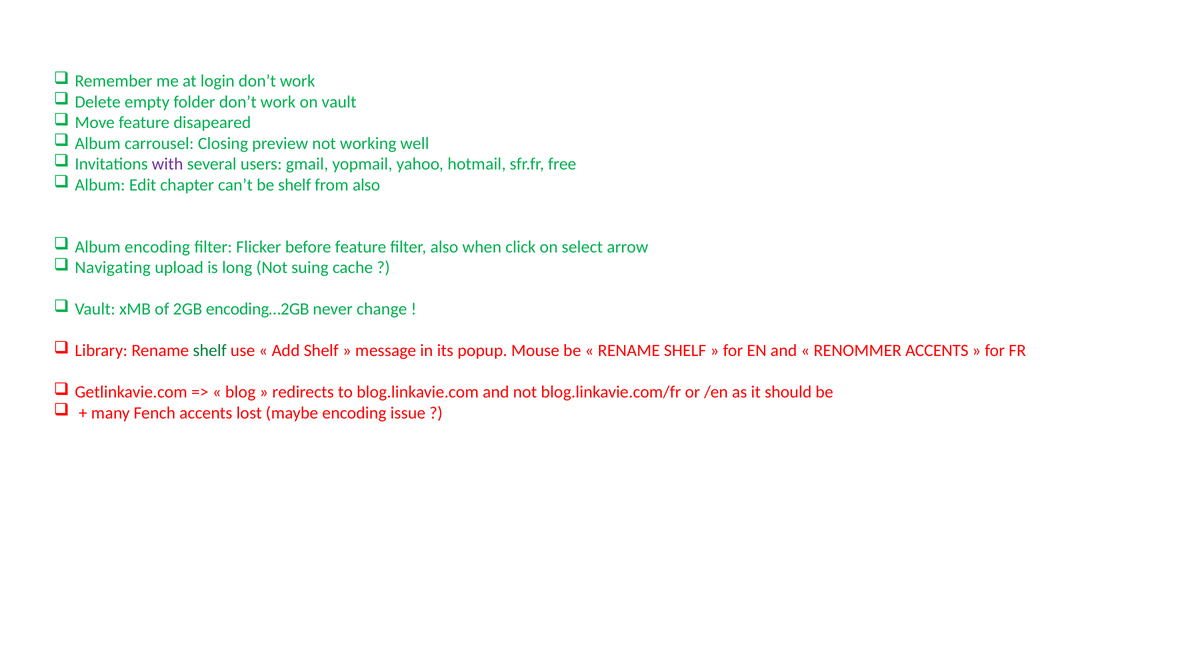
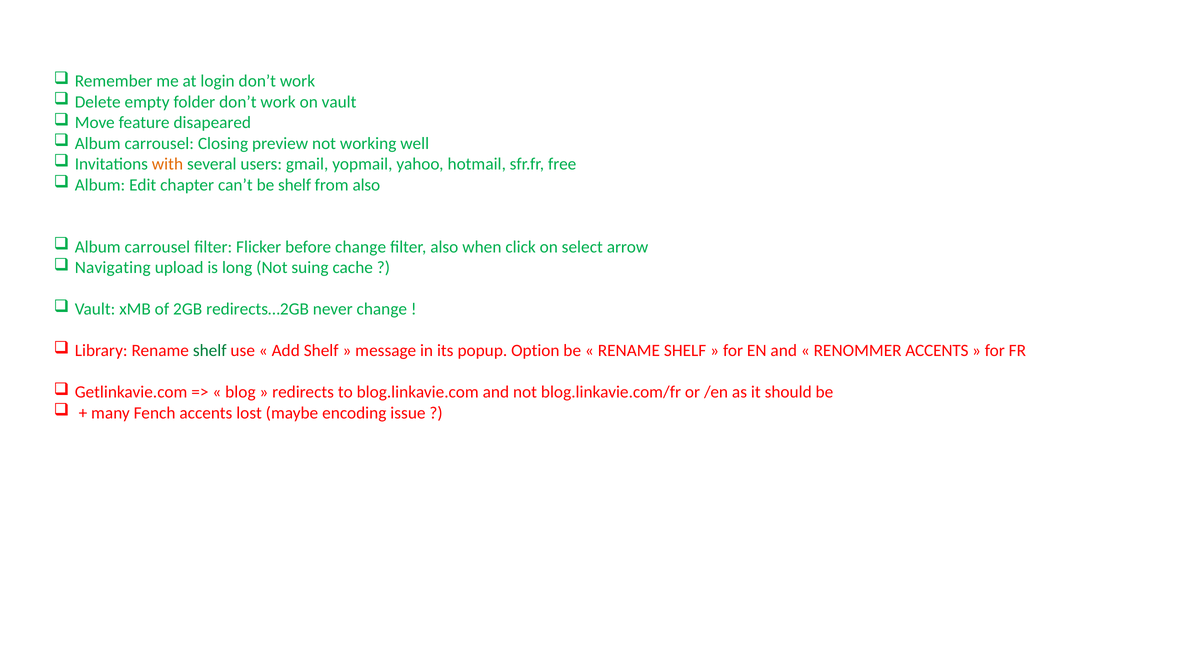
with colour: purple -> orange (167, 164)
encoding: encoding -> carrousel (157, 247)
before feature: feature -> change (361, 247)
encoding…2GB: encoding…2GB -> redirects…2GB (258, 309)
Mouse: Mouse -> Option (535, 351)
